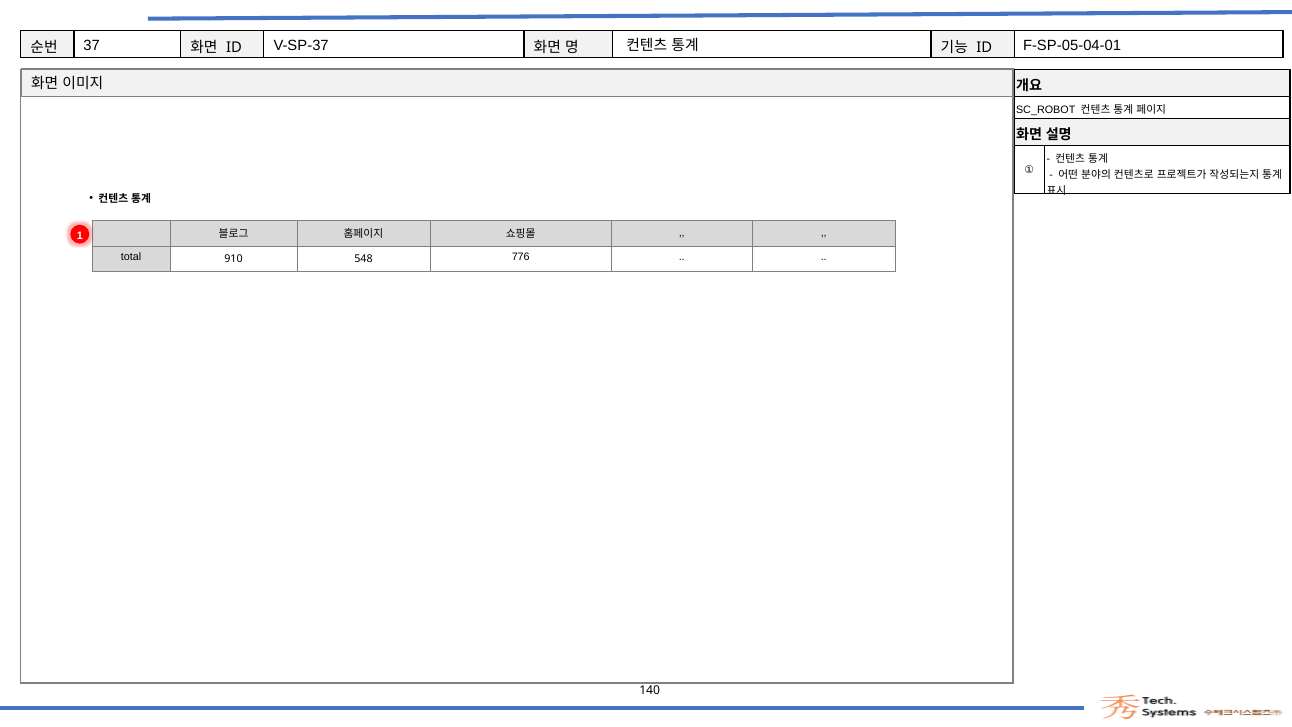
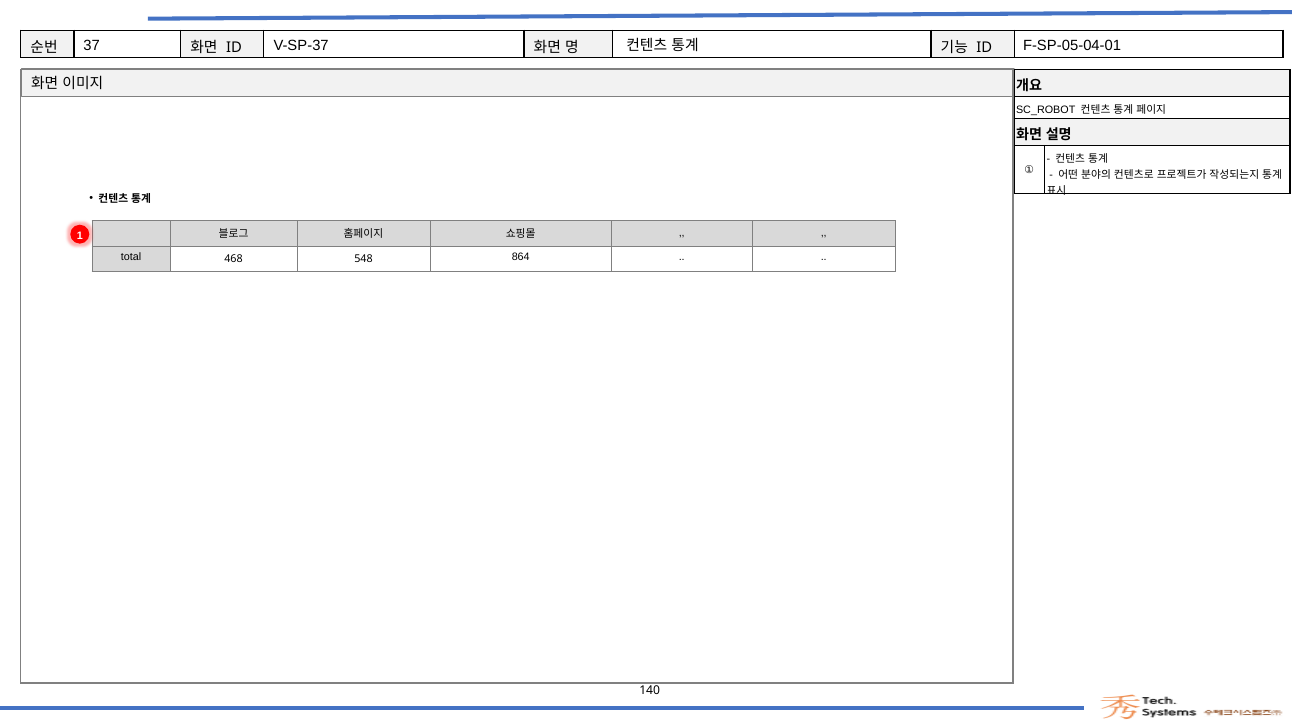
910: 910 -> 468 (234, 259)
776: 776 -> 864 (521, 257)
